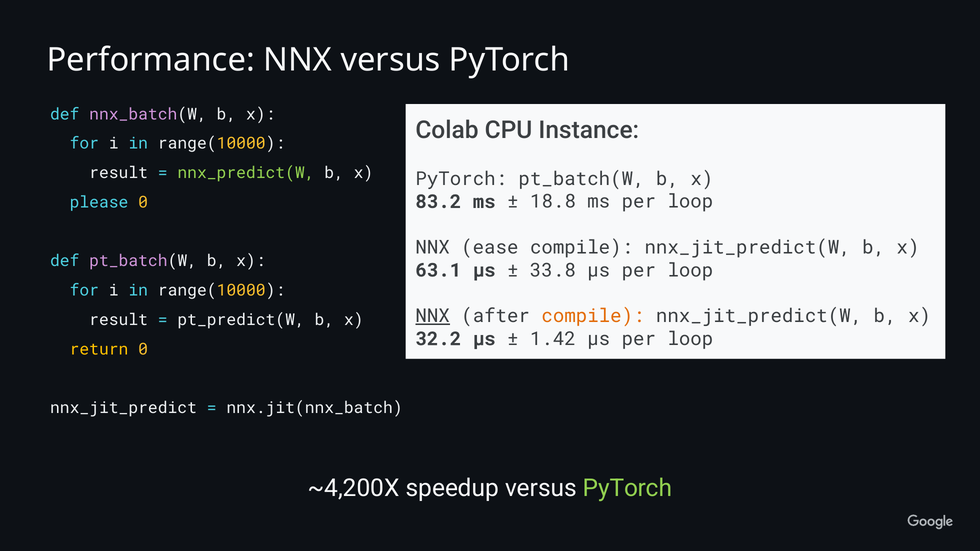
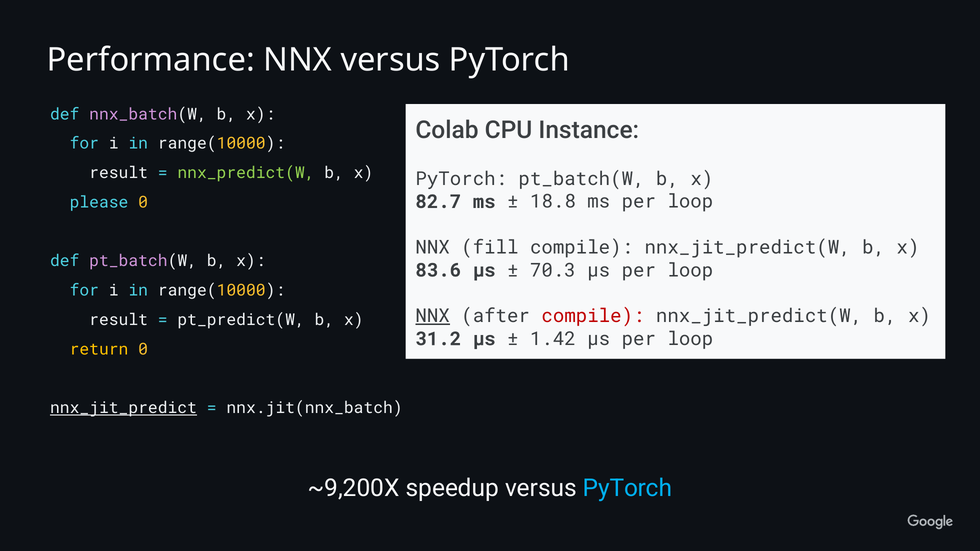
83.2: 83.2 -> 82.7 (438, 202)
ease: ease -> fill (490, 248)
63.1: 63.1 -> 83.6 (438, 270)
33.8: 33.8 -> 70.3 (553, 270)
compile colour: orange -> red (593, 316)
32.2: 32.2 -> 31.2 (438, 339)
nnx_jit_predict underline: none -> present (123, 408)
~4,200X: ~4,200X -> ~9,200X (354, 488)
PyTorch colour: light green -> light blue (627, 488)
